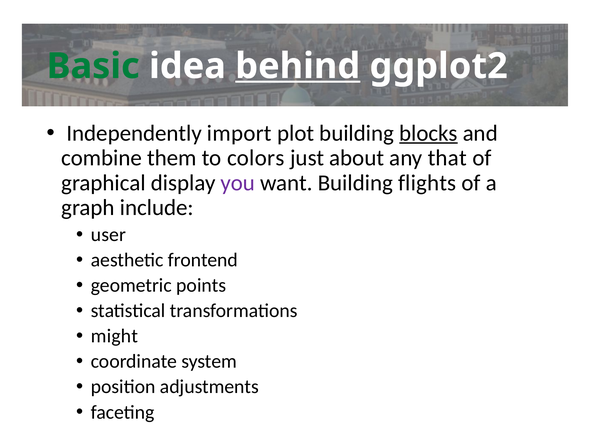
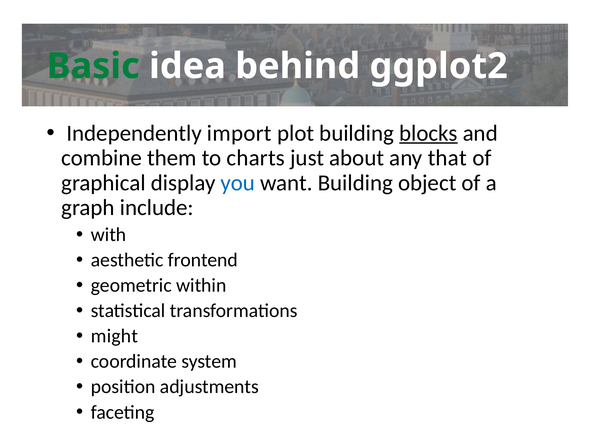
behind underline: present -> none (298, 66)
colors: colors -> charts (256, 158)
you colour: purple -> blue (238, 183)
flights: flights -> object (427, 183)
user: user -> with (109, 235)
points: points -> within (201, 286)
